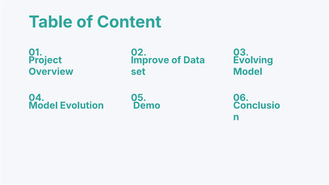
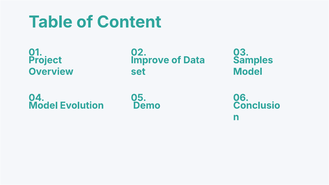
Evolving: Evolving -> Samples (253, 60)
